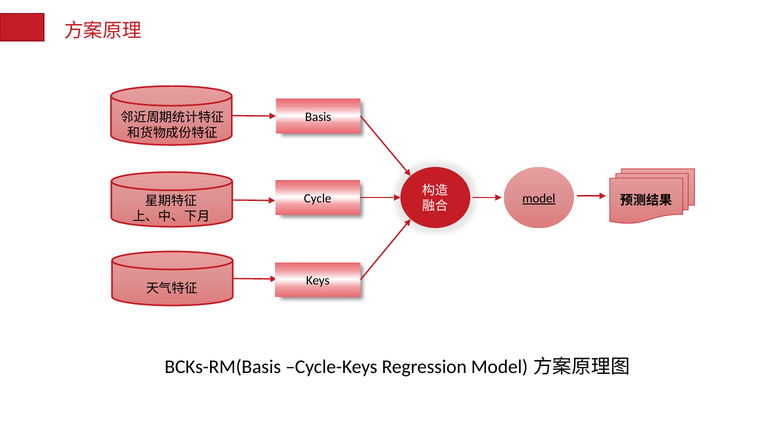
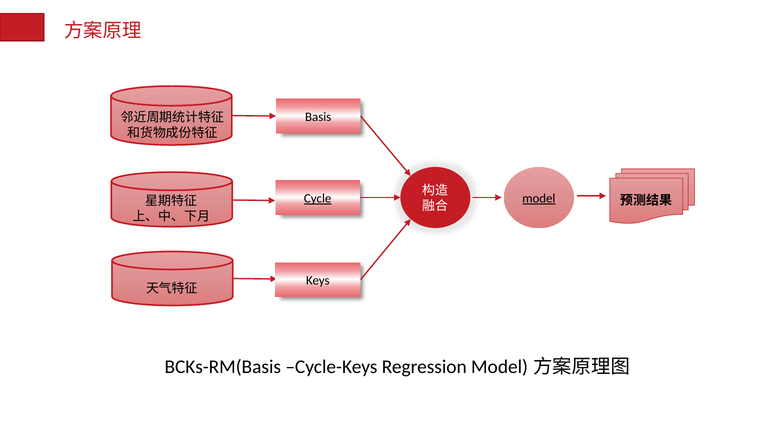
Cycle underline: none -> present (318, 198)
